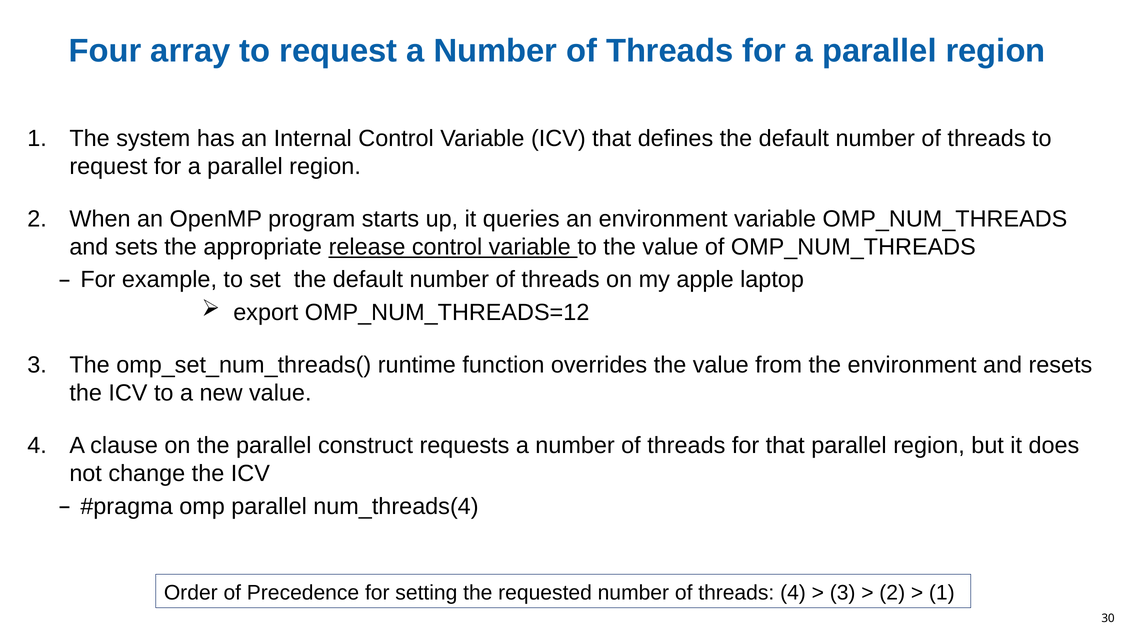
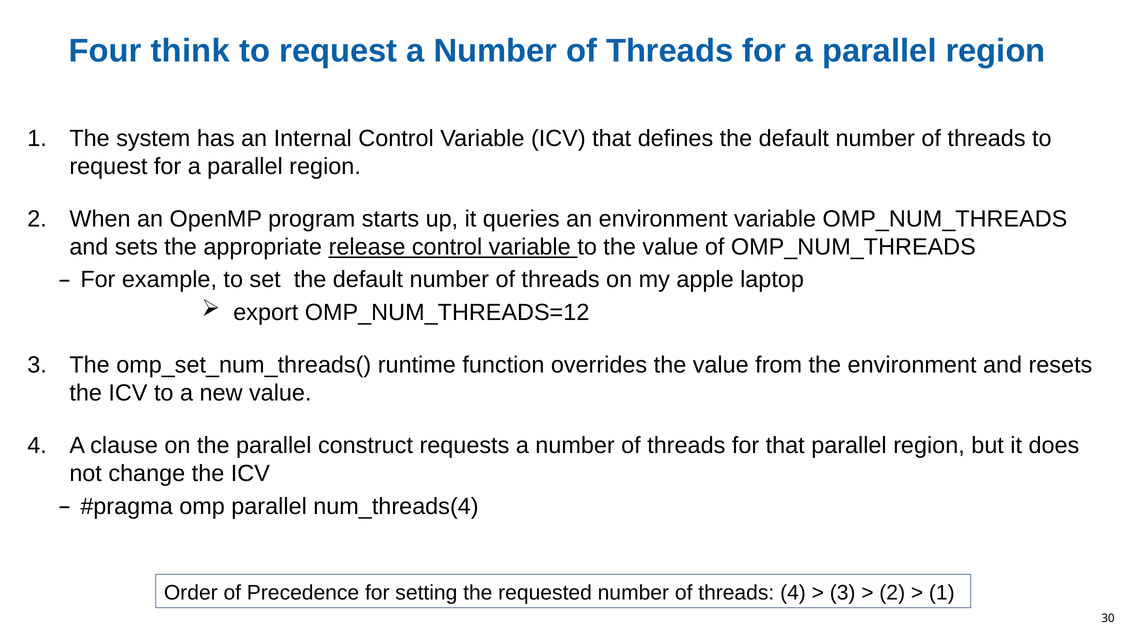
array: array -> think (190, 51)
